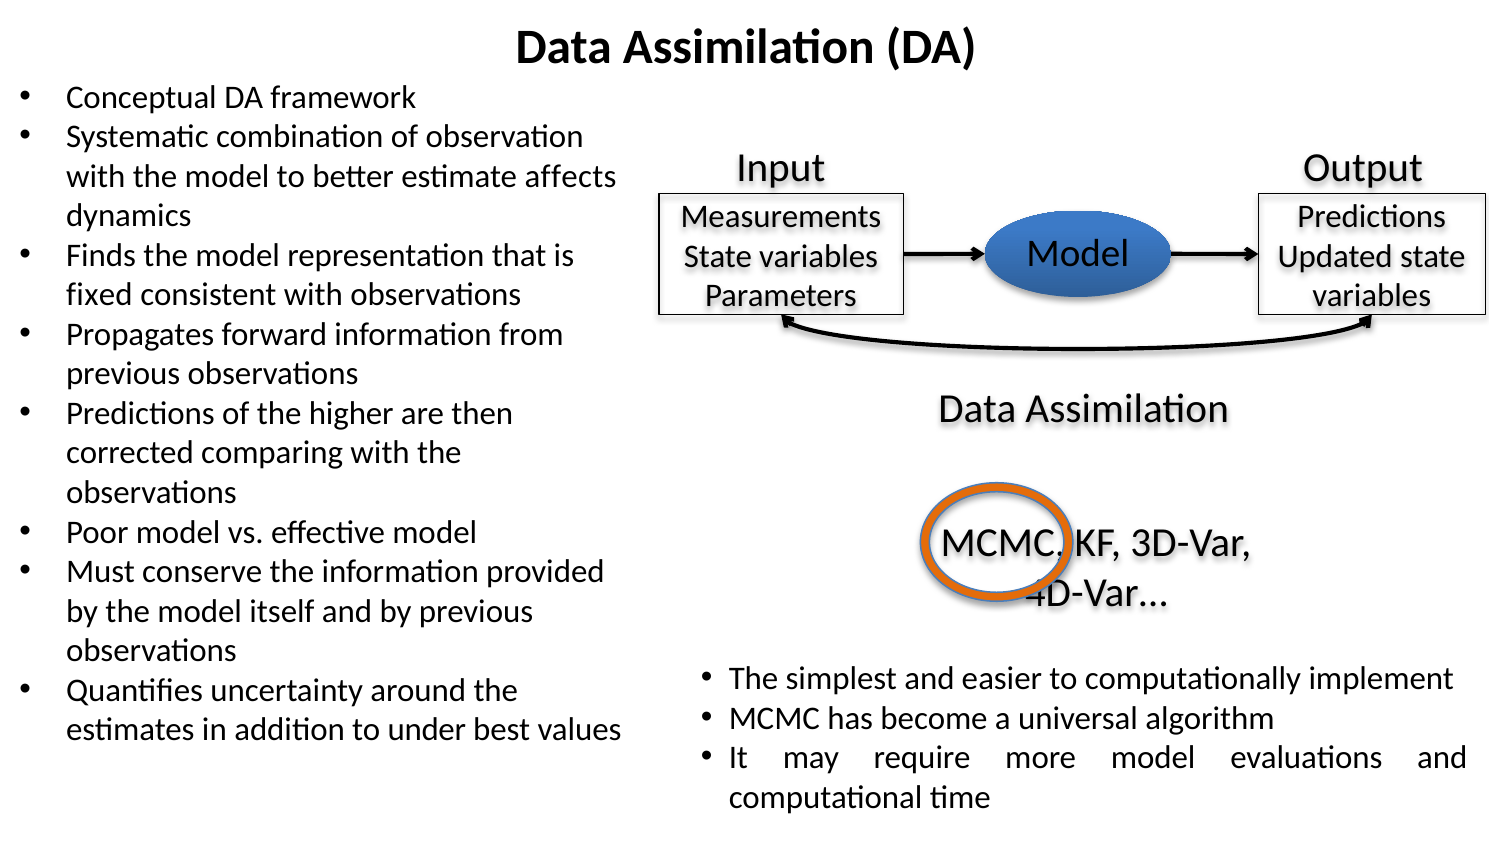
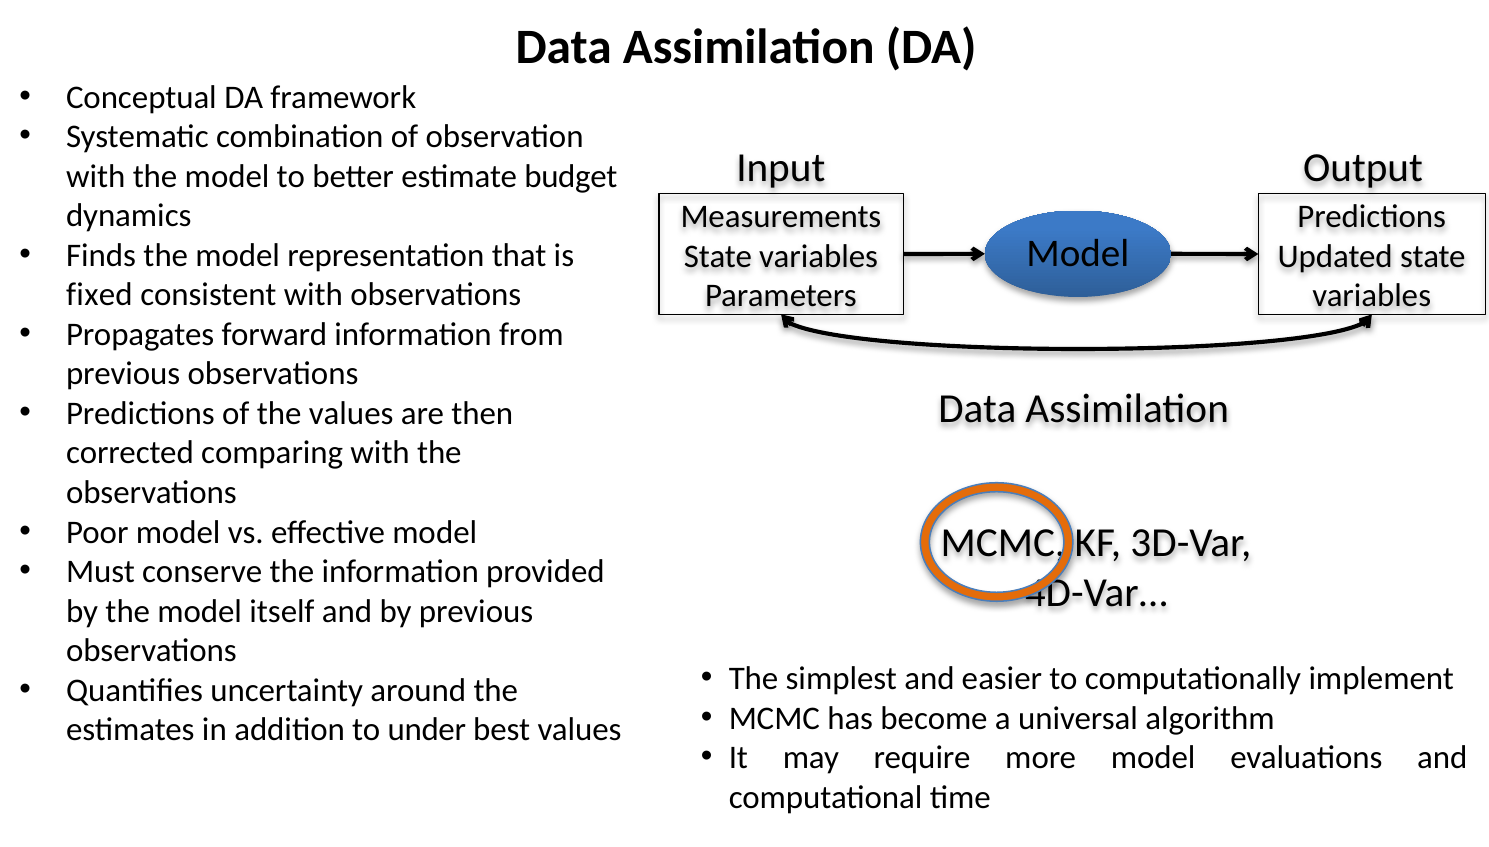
affects: affects -> budget (571, 176)
the higher: higher -> values (351, 414)
